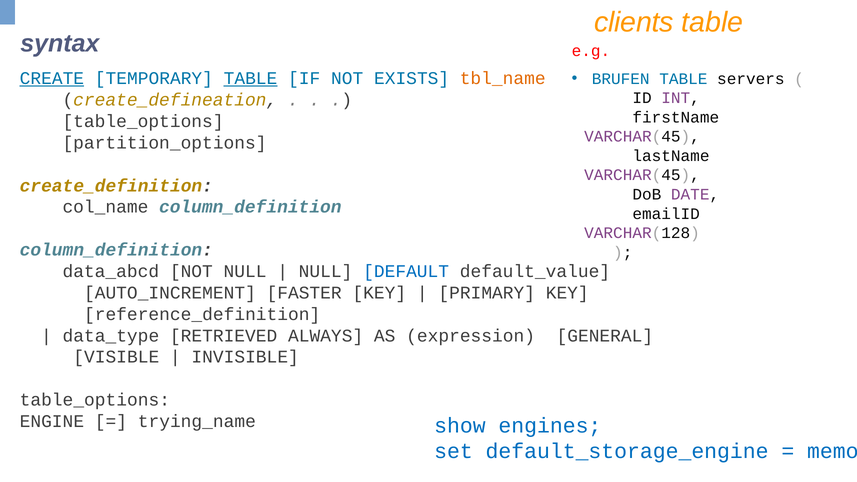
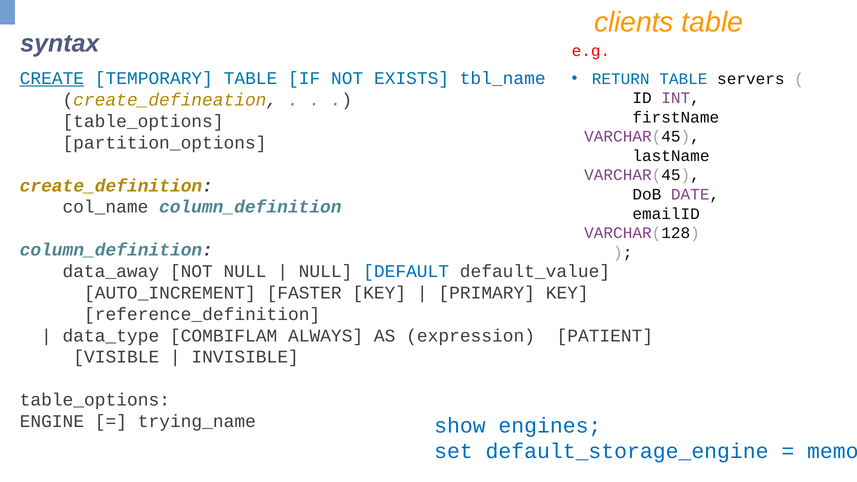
BRUFEN: BRUFEN -> RETURN (621, 79)
TABLE underline: present -> none (251, 78)
tbl_name colour: orange -> blue (503, 78)
data_abcd: data_abcd -> data_away (111, 271)
RETRIEVED: RETRIEVED -> COMBIFLAM (224, 336)
GENERAL: GENERAL -> PATIENT (605, 336)
